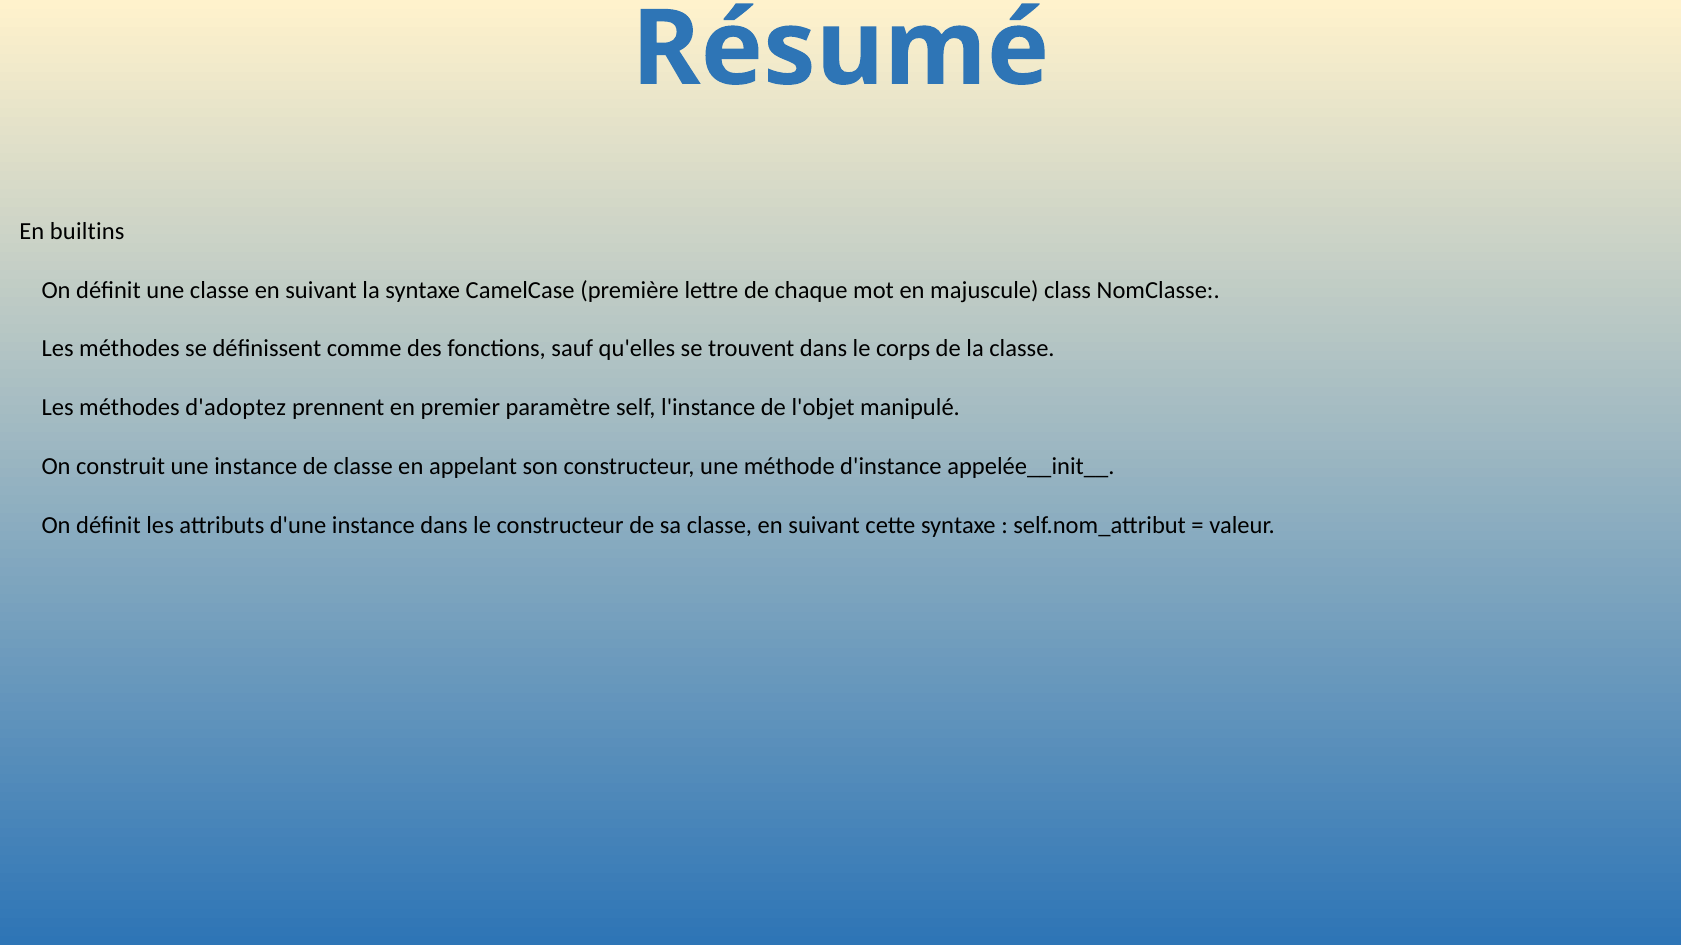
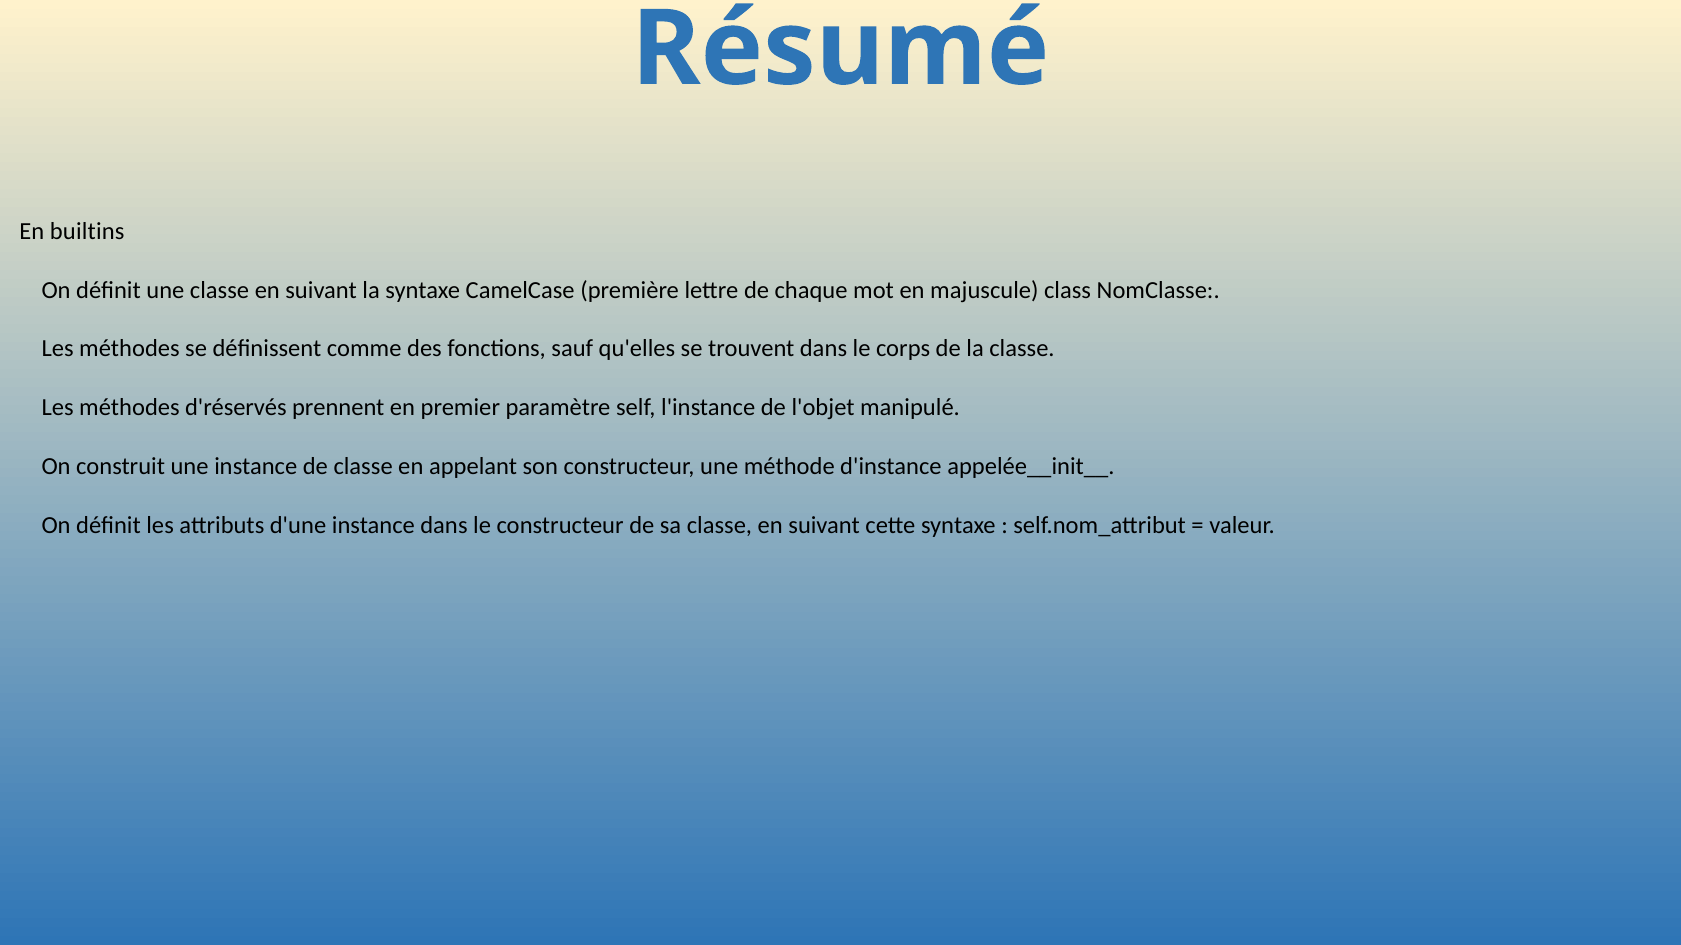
d'adoptez: d'adoptez -> d'réservés (236, 408)
